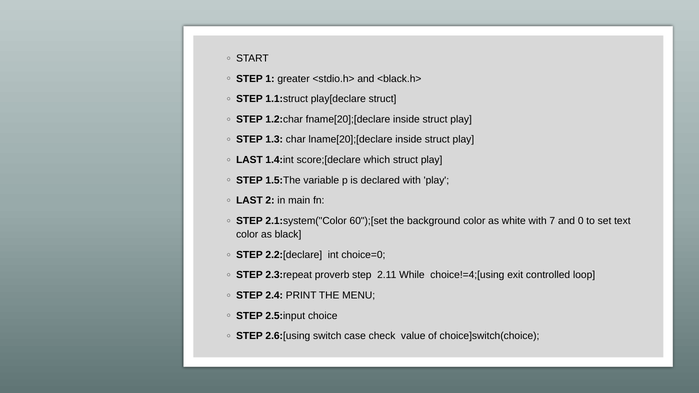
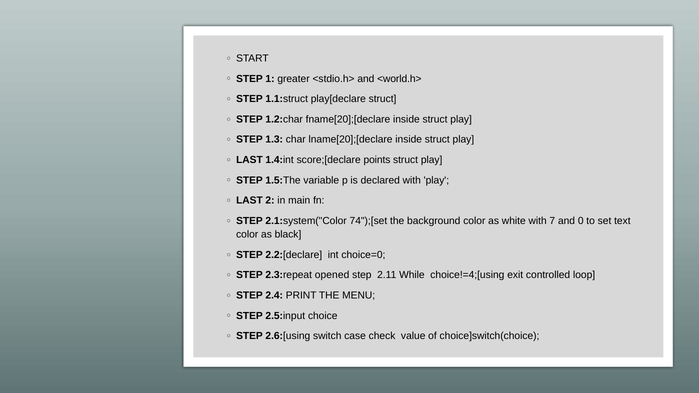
<black.h>: <black.h> -> <world.h> (399, 79)
which: which -> points (377, 160)
60");[set: 60");[set -> 74");[set (368, 221)
proverb: proverb -> opened (332, 275)
